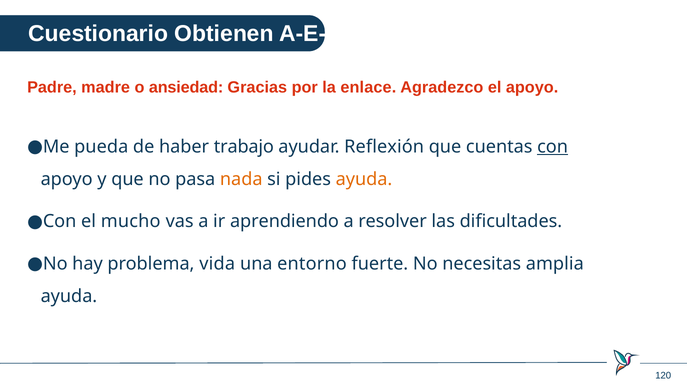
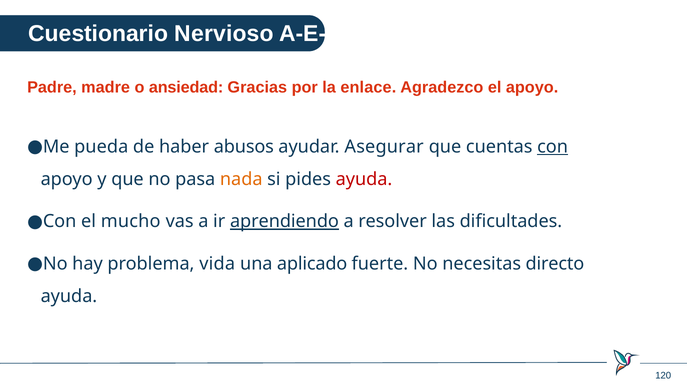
Obtienen: Obtienen -> Nervioso (224, 34)
trabajo: trabajo -> abusos (244, 146)
Reflexión: Reflexión -> Asegurar (384, 146)
ayuda colour: orange -> red (364, 179)
aprendiendo underline: none -> present (284, 221)
entorno: entorno -> aplicado (312, 263)
amplia: amplia -> directo (555, 263)
